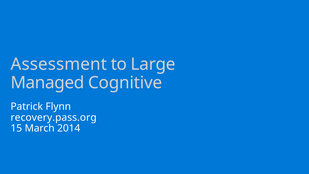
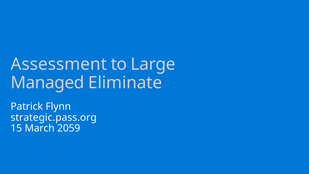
Cognitive: Cognitive -> Eliminate (125, 83)
recovery.pass.org: recovery.pass.org -> strategic.pass.org (54, 117)
2014: 2014 -> 2059 (69, 128)
